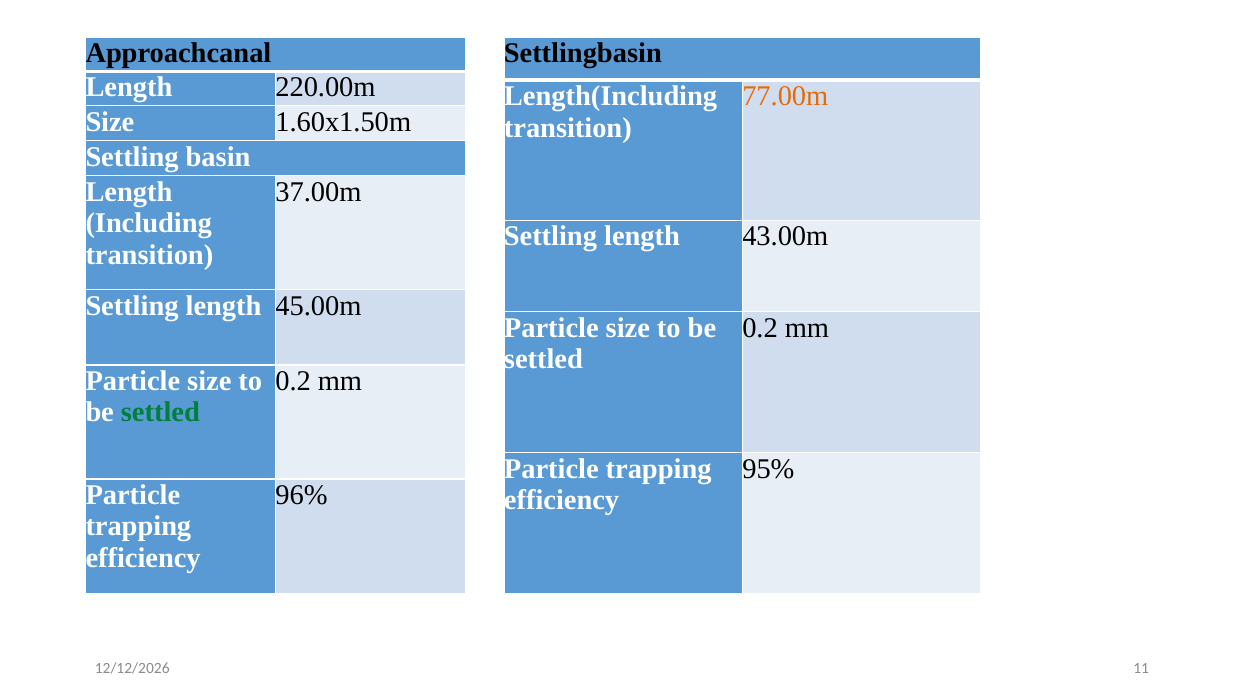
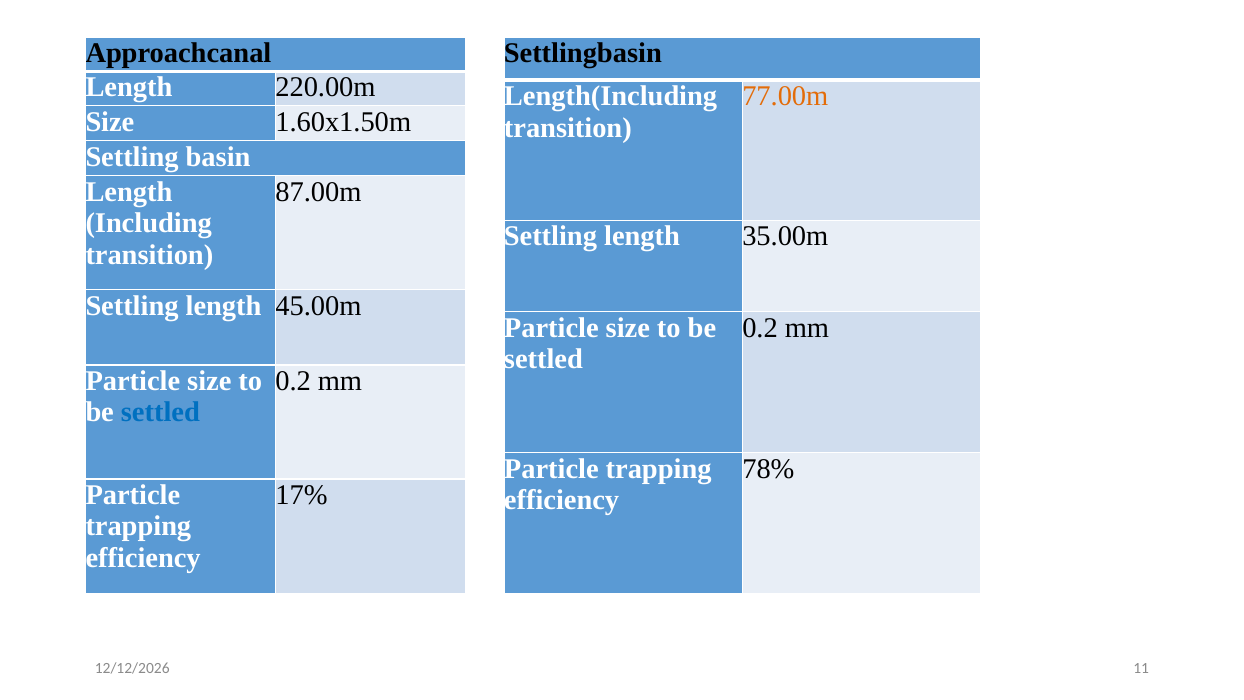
37.00m: 37.00m -> 87.00m (318, 192)
43.00m: 43.00m -> 35.00m (785, 236)
settled colour: green -> blue (160, 412)
95%: 95% -> 78% (768, 469)
96%: 96% -> 17% (301, 495)
